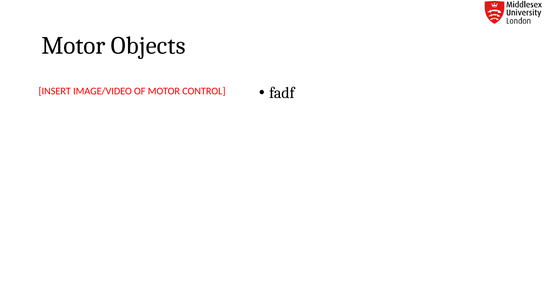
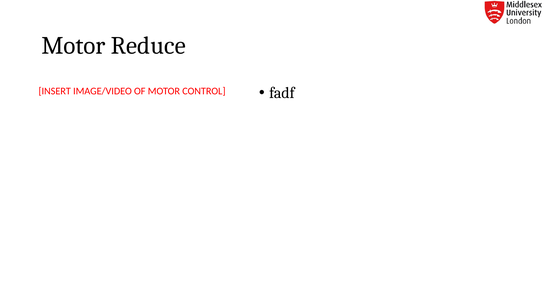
Objects: Objects -> Reduce (148, 46)
